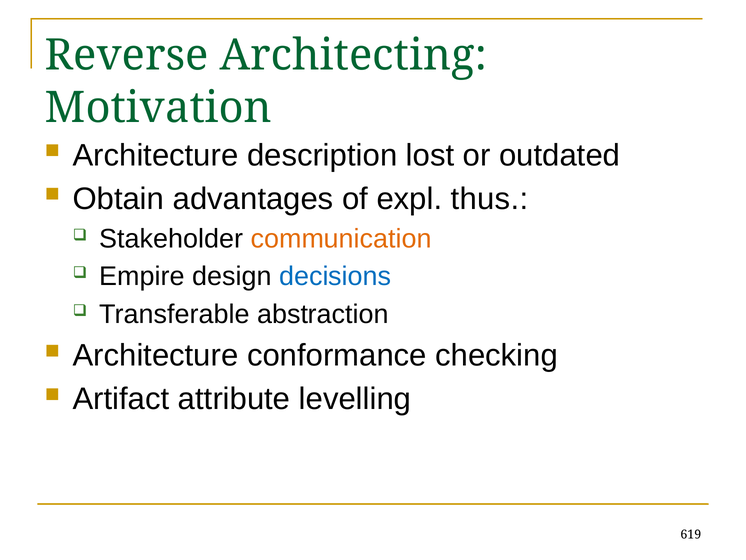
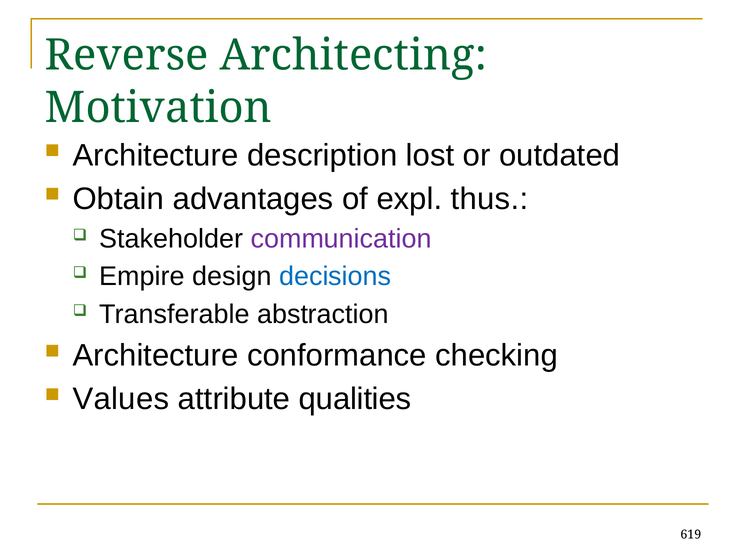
communication colour: orange -> purple (341, 239)
Artifact: Artifact -> Values (121, 399)
levelling: levelling -> qualities (355, 399)
